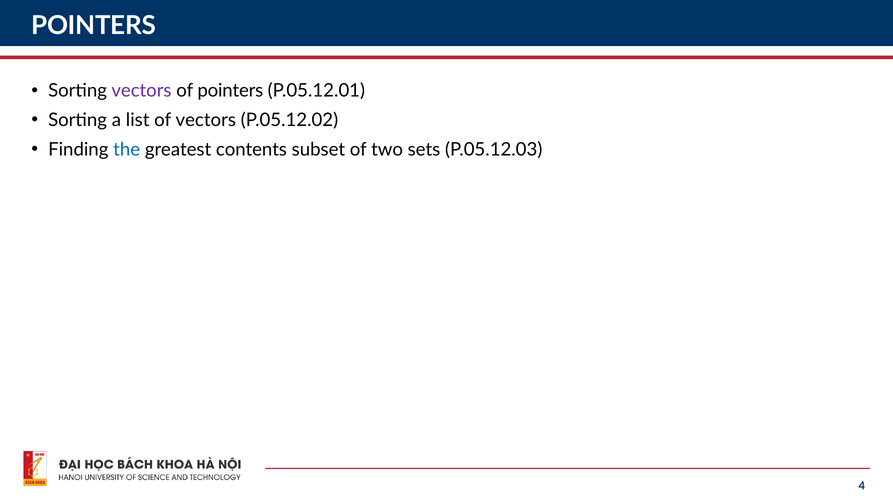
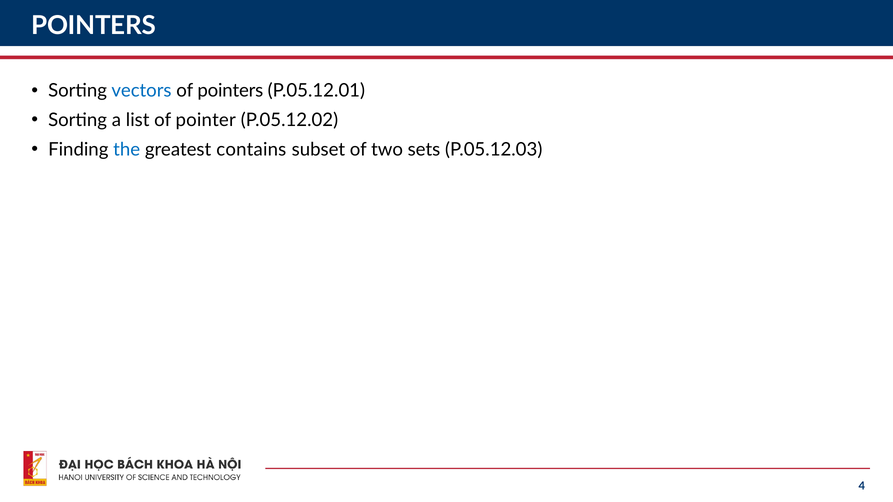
vectors colour: purple -> blue (141, 91)
of vectors: vectors -> pointer (206, 120)
contents: contents -> contains (251, 150)
